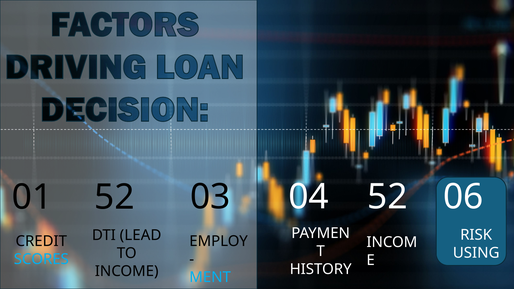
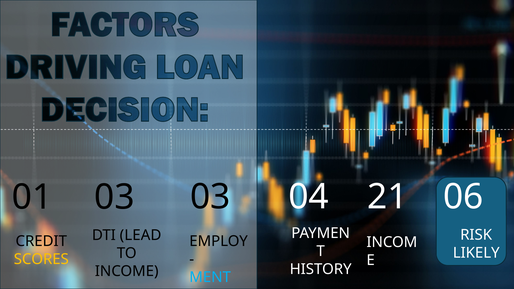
01 52: 52 -> 03 (114, 197)
04 52: 52 -> 21 (388, 197)
USING: USING -> LIKELY (476, 253)
SCORES colour: light blue -> yellow (41, 259)
